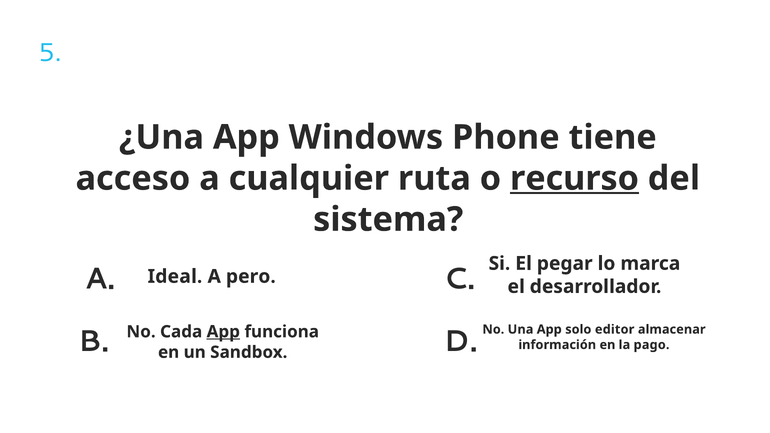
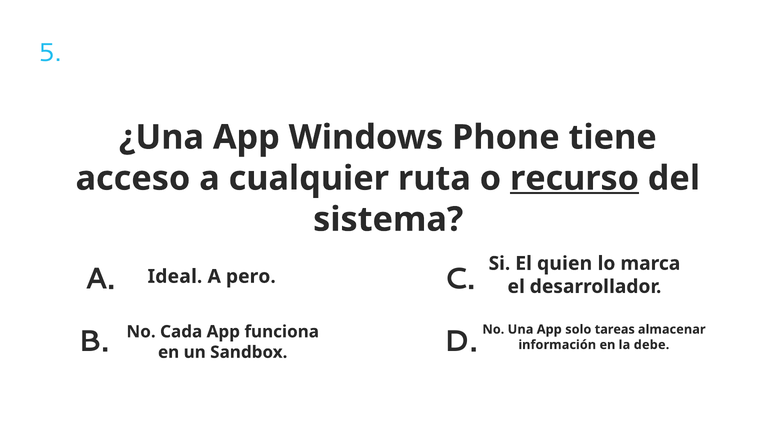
pegar: pegar -> quien (565, 264)
App underline: present -> none (223, 332)
editor: editor -> tareas (615, 330)
pago: pago -> debe (652, 345)
